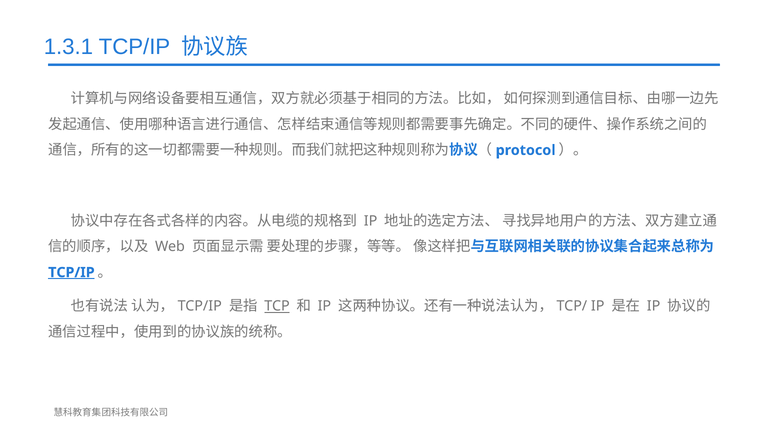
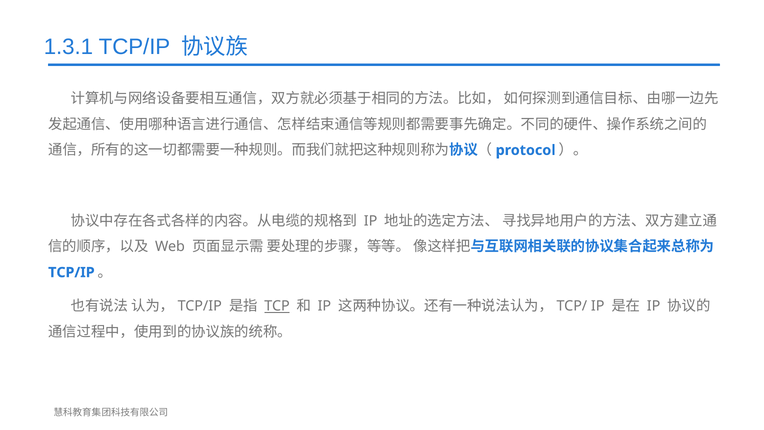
TCP/IP underline: present -> none (71, 272)
